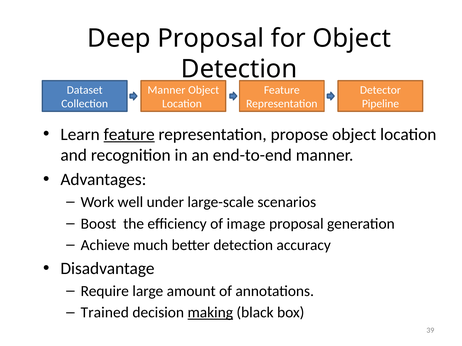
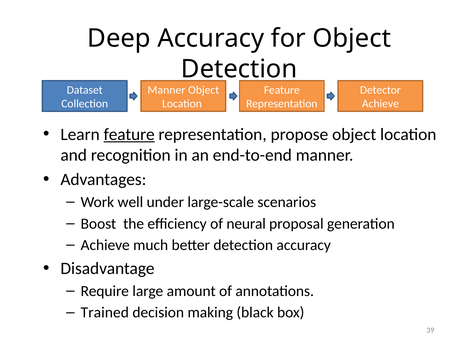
Deep Proposal: Proposal -> Accuracy (211, 38)
Pipeline: Pipeline -> Achieve (380, 104)
image: image -> neural (246, 224)
making underline: present -> none (210, 313)
